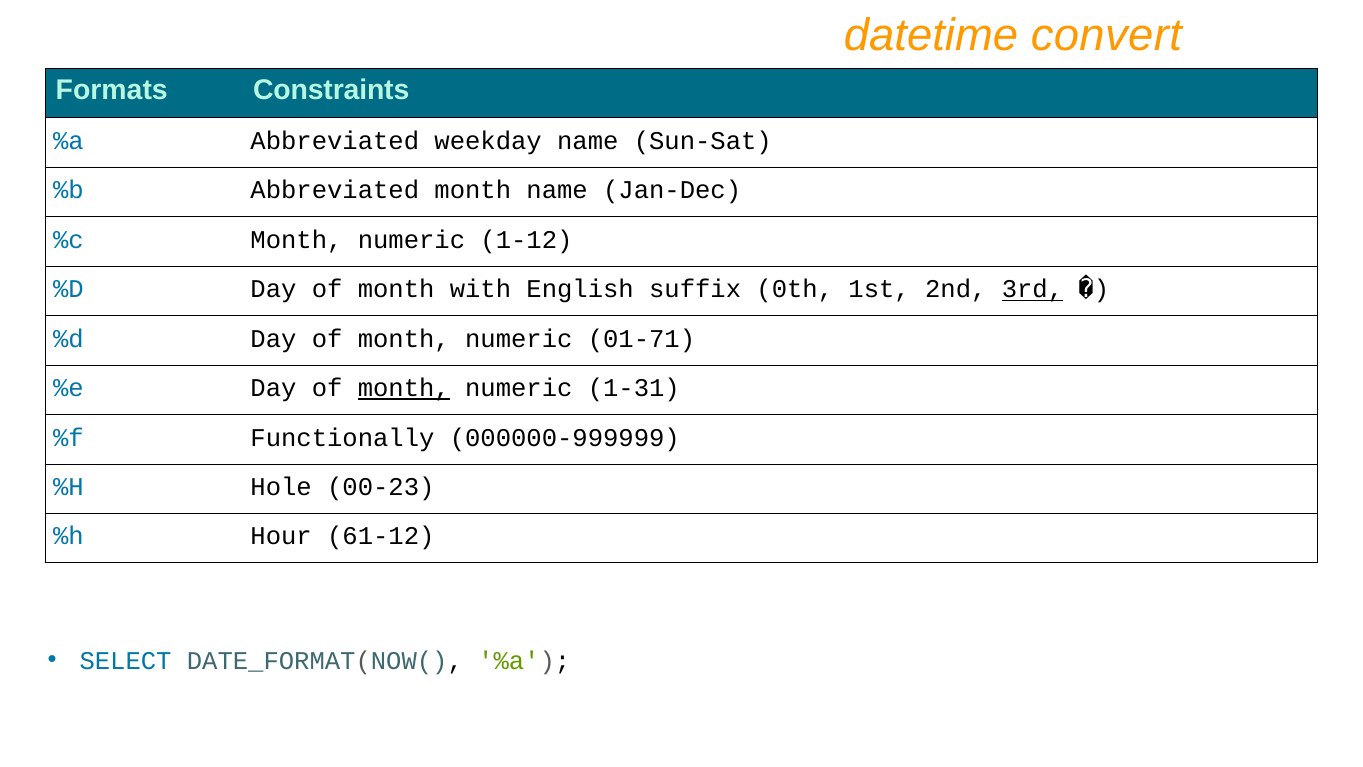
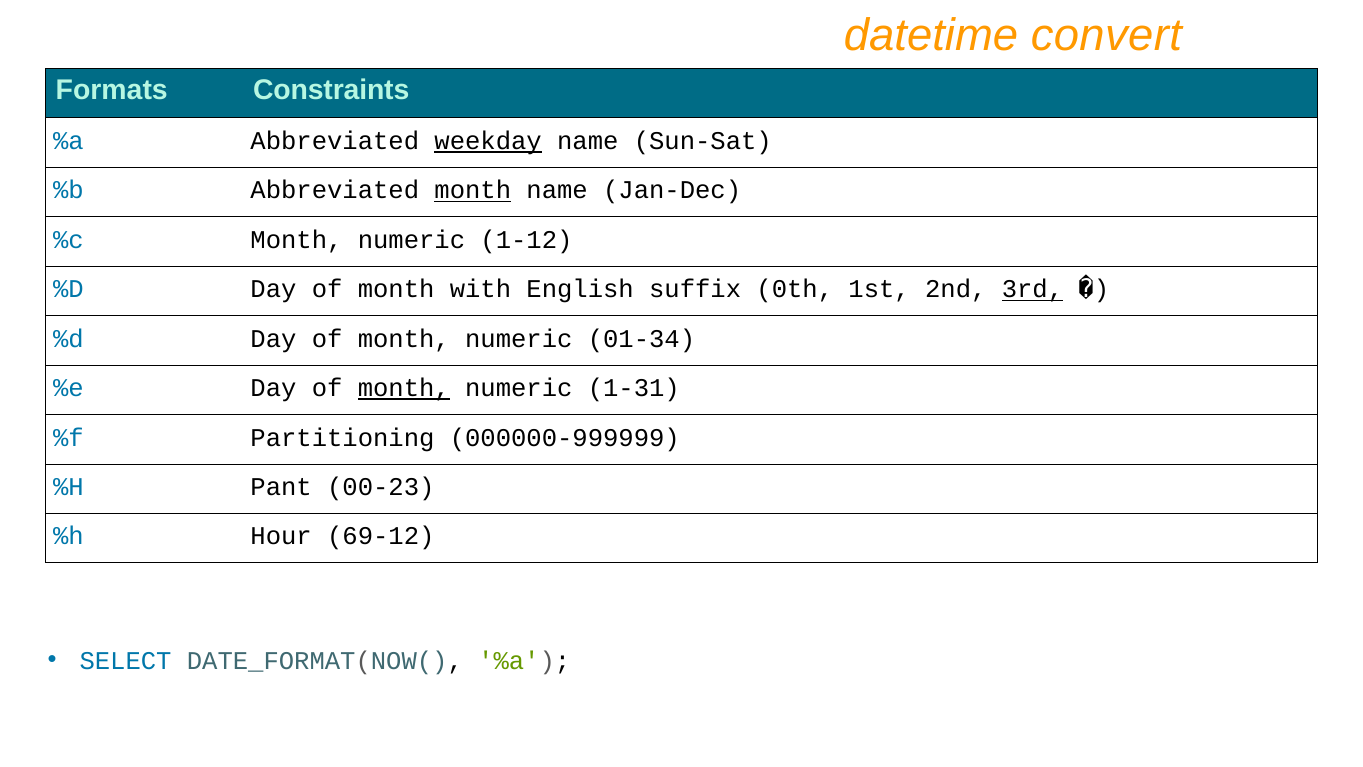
weekday underline: none -> present (488, 141)
month underline: none -> present (473, 190)
01-71: 01-71 -> 01-34 (641, 339)
Functionally: Functionally -> Partitioning (342, 437)
Hole: Hole -> Pant (281, 487)
61-12: 61-12 -> 69-12 (381, 536)
